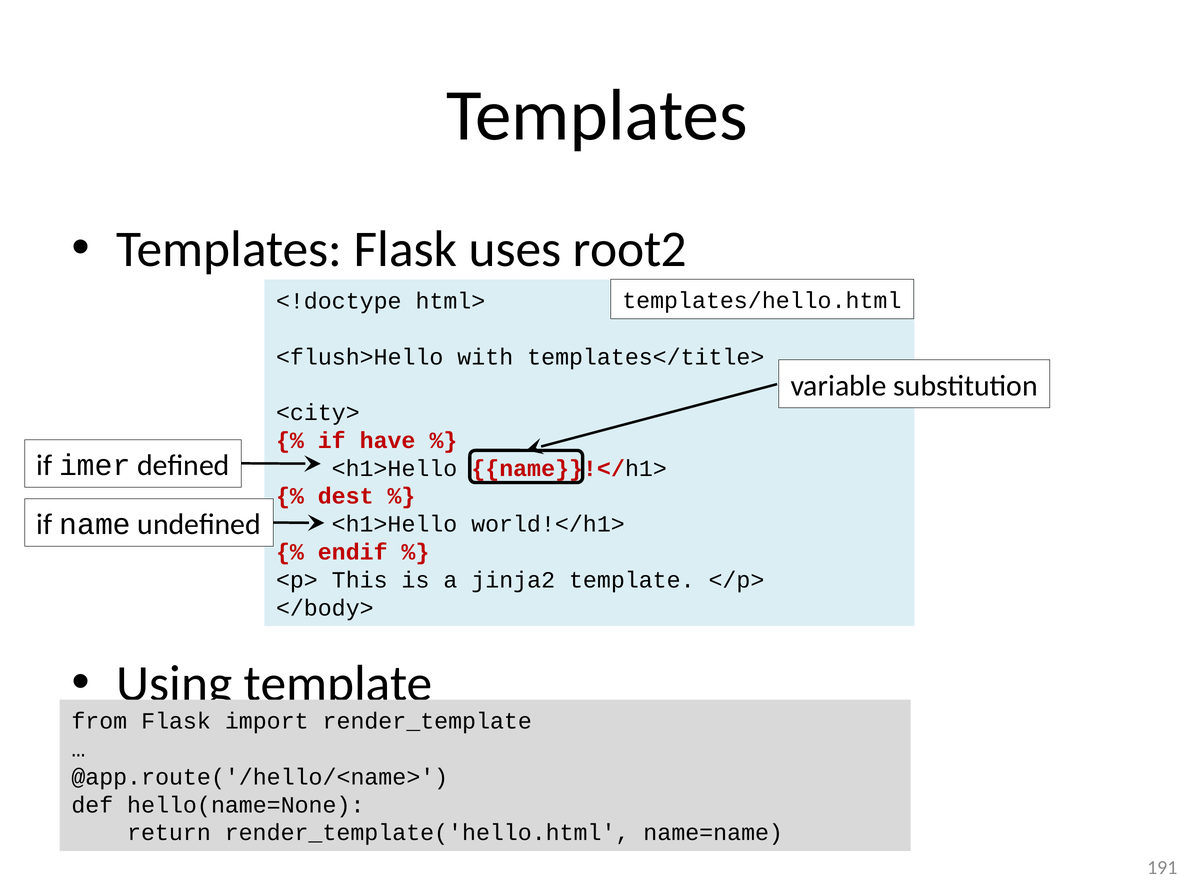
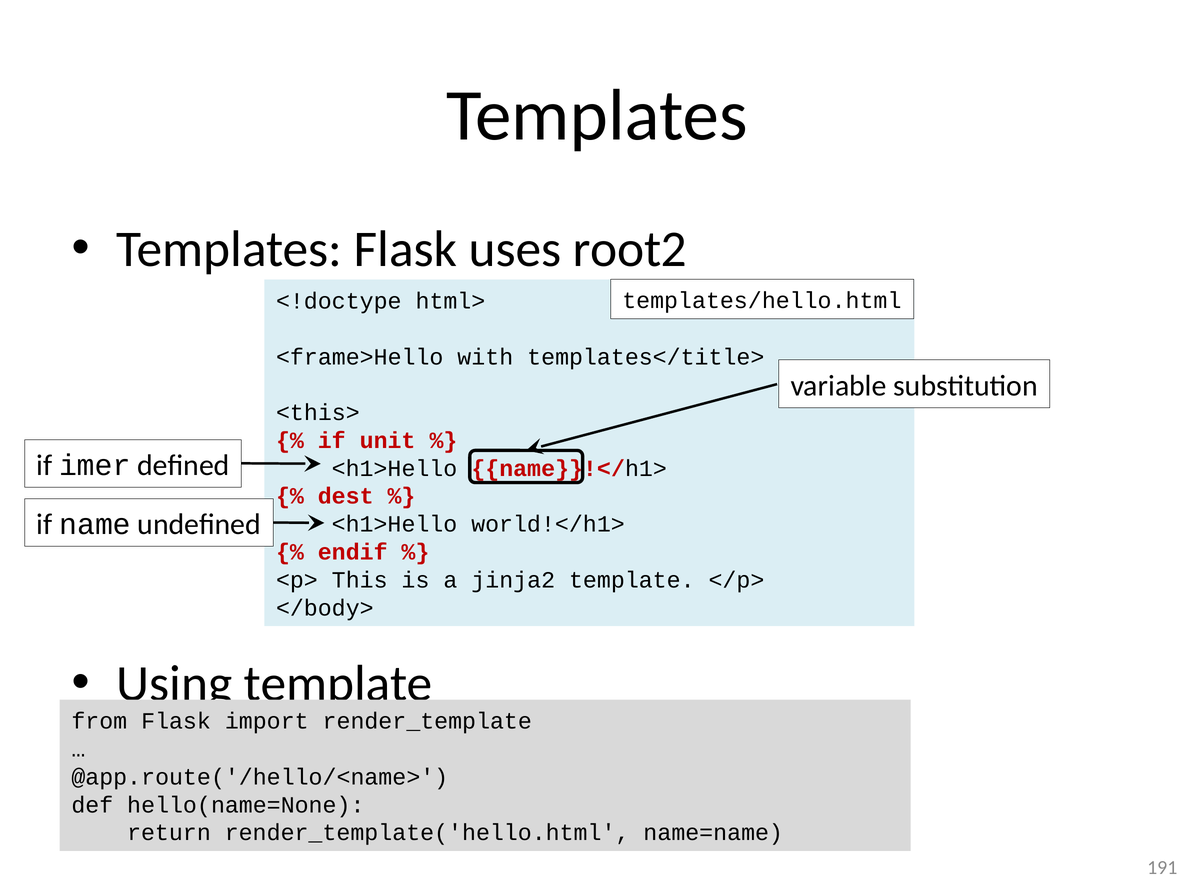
<flush>Hello: <flush>Hello -> <frame>Hello (360, 357)
<city>: <city> -> <this> (318, 412)
have: have -> unit (388, 440)
